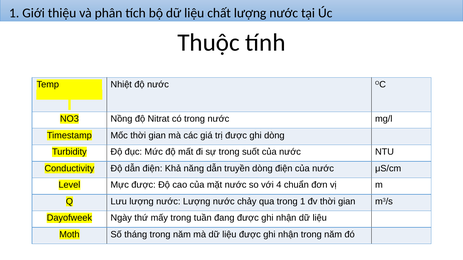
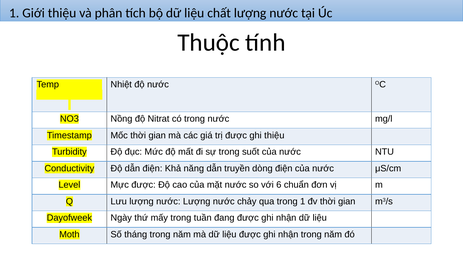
ghi dòng: dòng -> thiệu (274, 136)
4: 4 -> 6 (279, 185)
